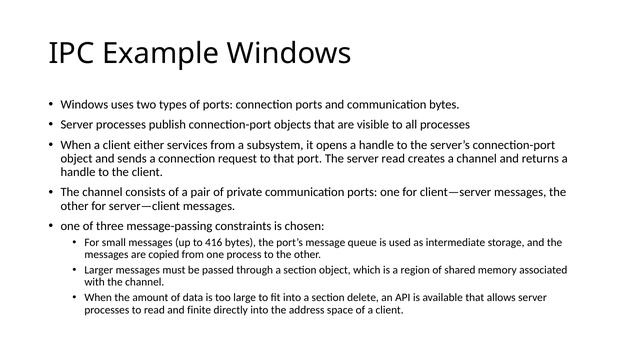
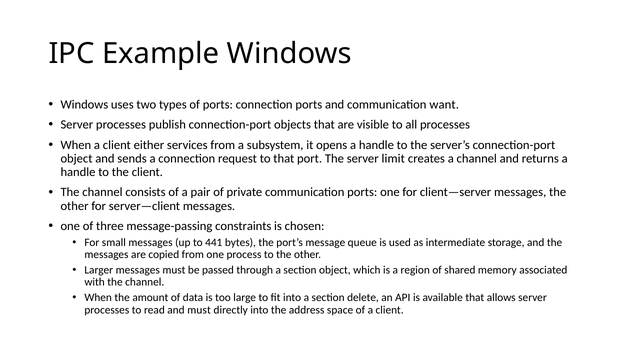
communication bytes: bytes -> want (444, 104)
server read: read -> limit (393, 159)
416: 416 -> 441 (214, 243)
and finite: finite -> must (199, 310)
